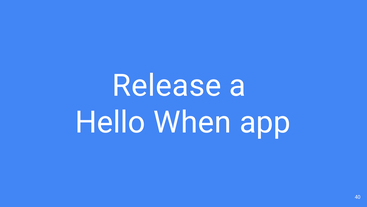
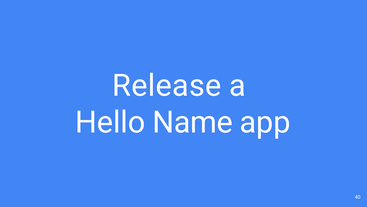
When: When -> Name (193, 122)
